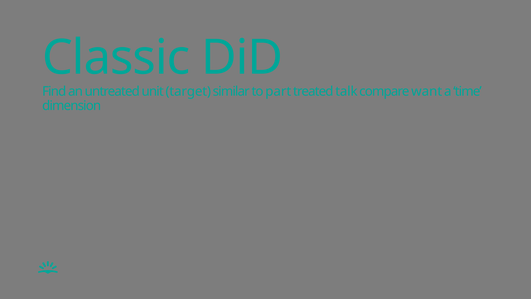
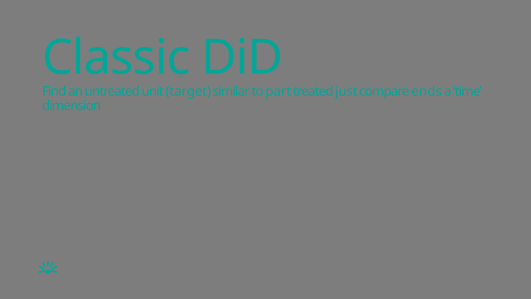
talk: talk -> just (346, 91)
want: want -> ends (427, 91)
